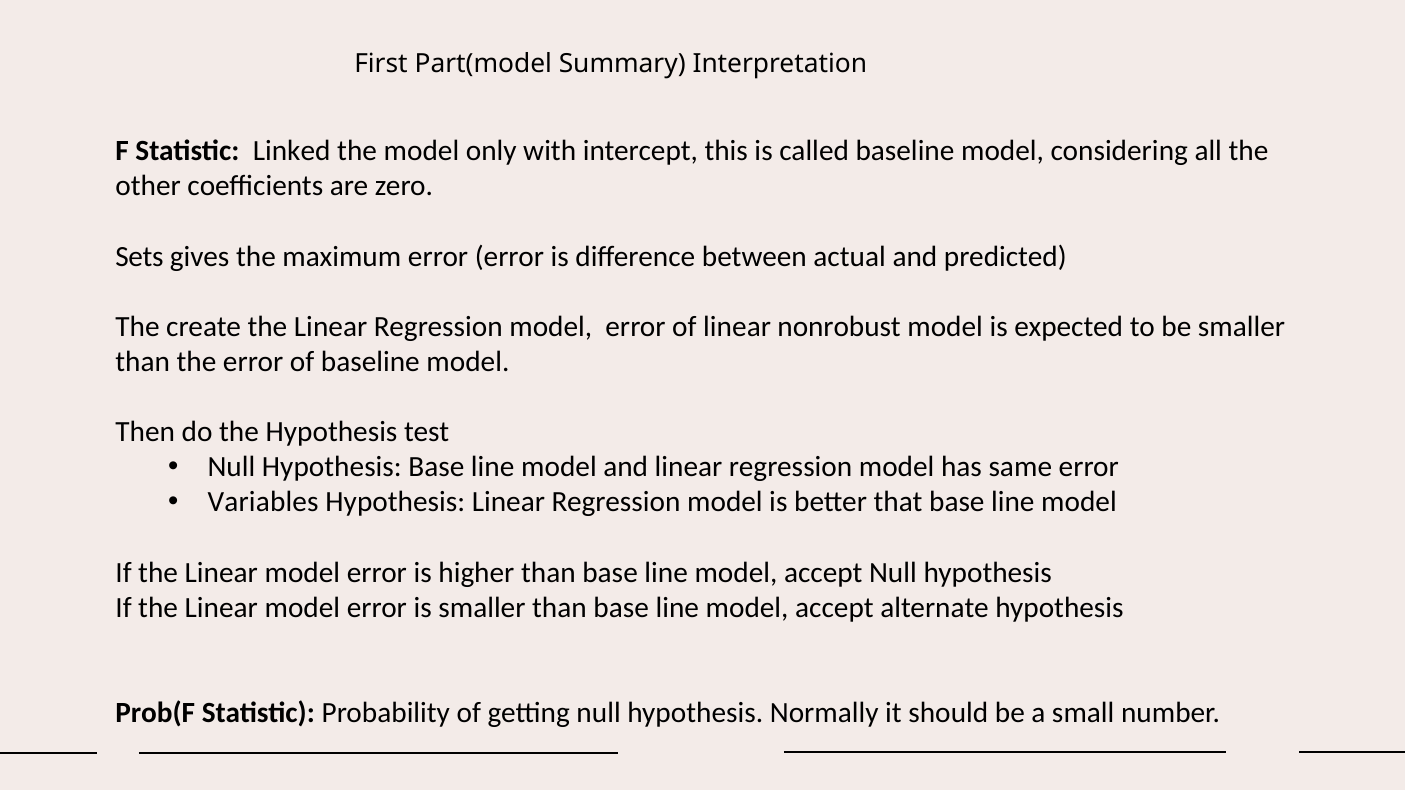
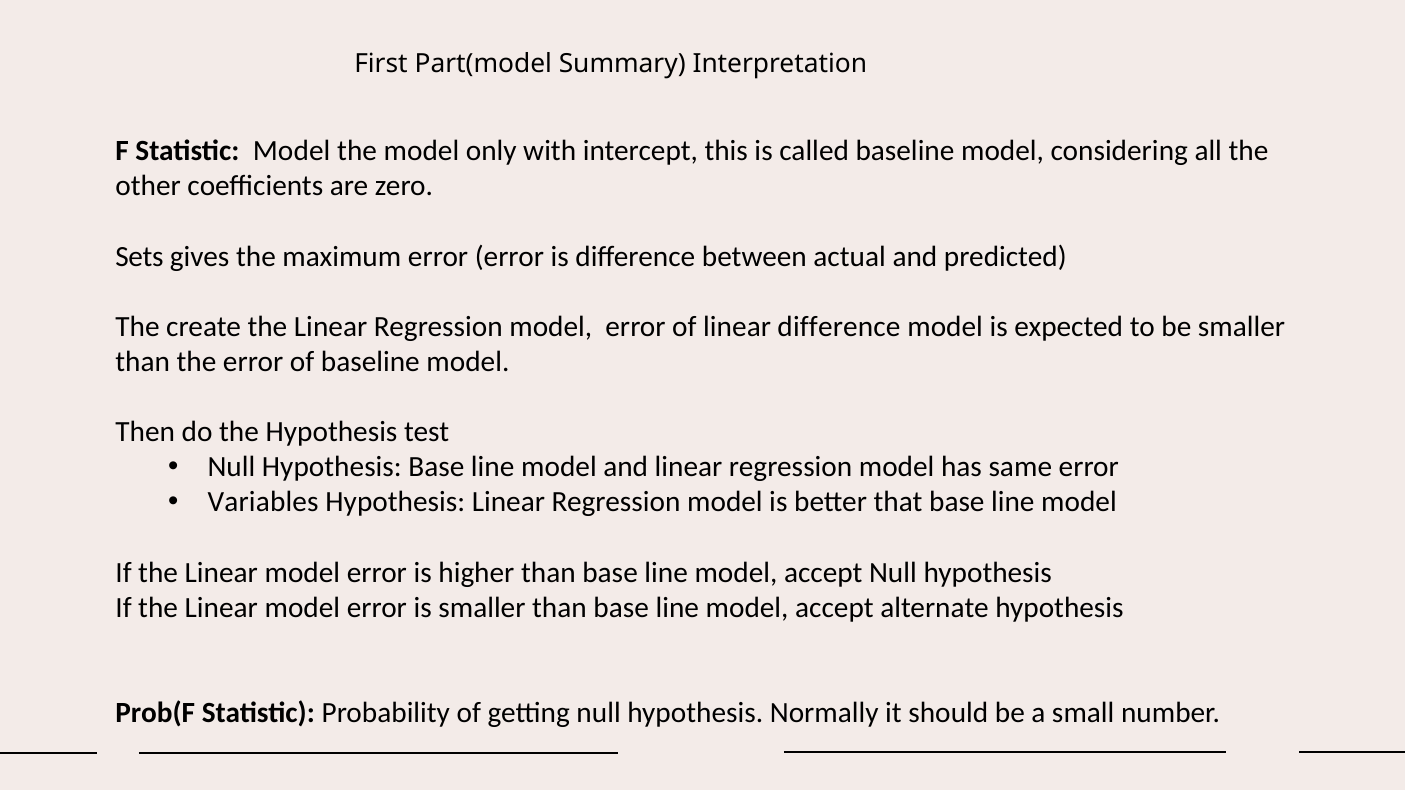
Statistic Linked: Linked -> Model (292, 151)
linear nonrobust: nonrobust -> difference (839, 327)
